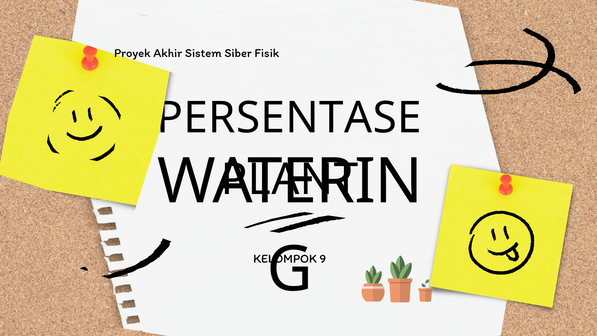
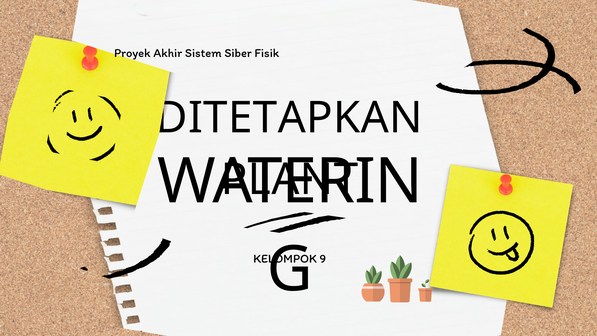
PERSENTASE: PERSENTASE -> DITETAPKAN (289, 118)
